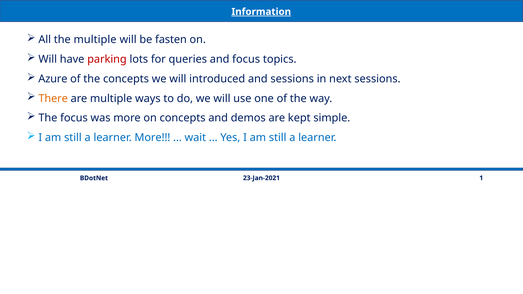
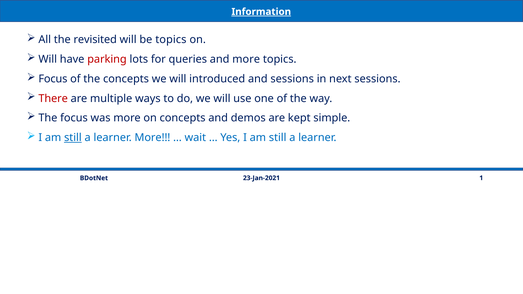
the multiple: multiple -> revisited (95, 40)
be fasten: fasten -> topics (171, 40)
and focus: focus -> more (246, 59)
Azure: Azure -> Focus (53, 79)
There colour: orange -> red (53, 99)
still underline: none -> present (73, 138)
